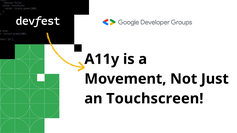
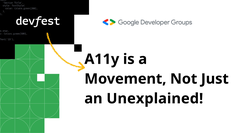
Touchscreen: Touchscreen -> Unexplained (155, 99)
